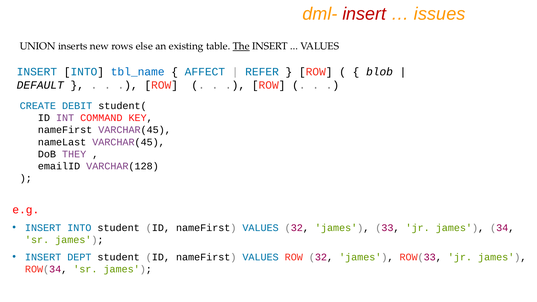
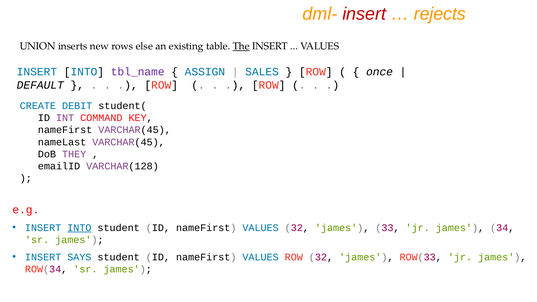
issues: issues -> rejects (440, 14)
tbl_name colour: blue -> purple (138, 72)
AFFECT: AFFECT -> ASSIGN (205, 72)
REFER: REFER -> SALES (262, 72)
blob: blob -> once (380, 72)
INTO underline: none -> present (79, 228)
DEPT: DEPT -> SAYS (79, 257)
